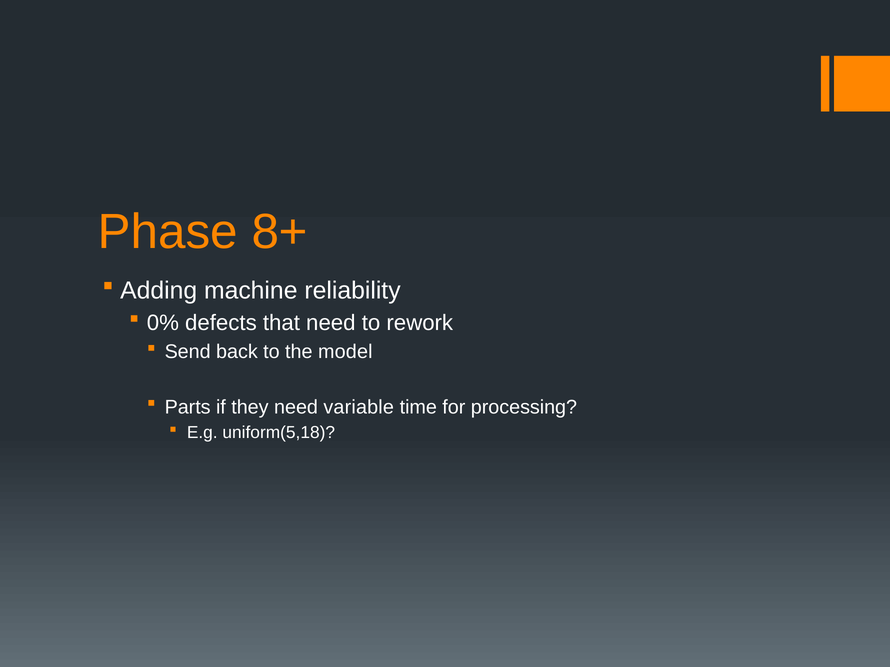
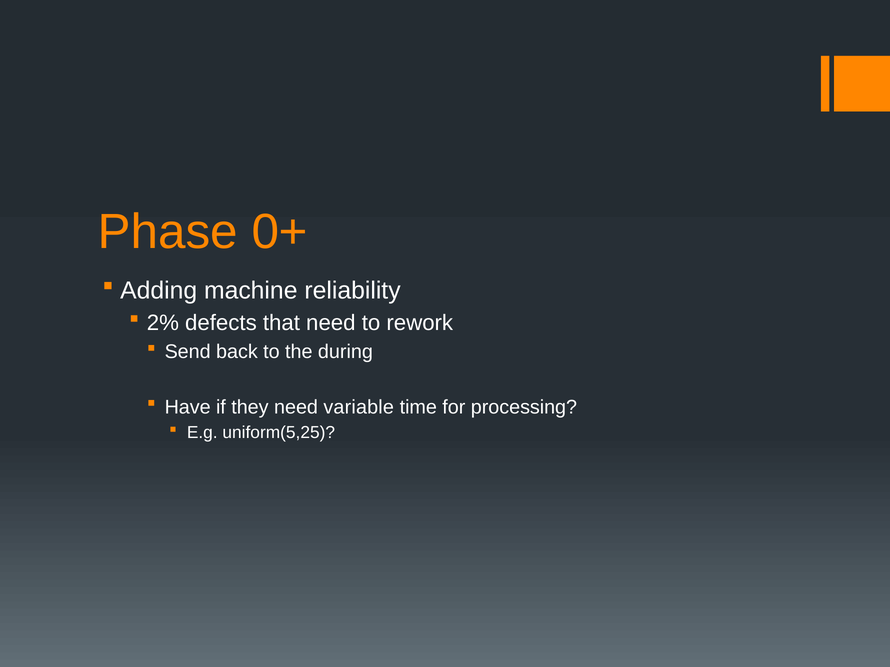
8+: 8+ -> 0+ (280, 232)
0%: 0% -> 2% (163, 323)
model: model -> during (345, 352)
Parts: Parts -> Have (188, 407)
uniform(5,18: uniform(5,18 -> uniform(5,25 (279, 433)
